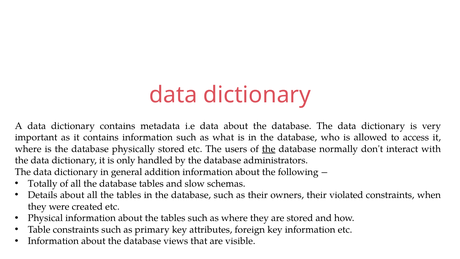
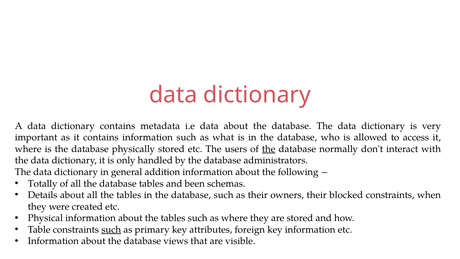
slow: slow -> been (195, 183)
violated: violated -> blocked (346, 195)
such underline: none -> present (111, 229)
